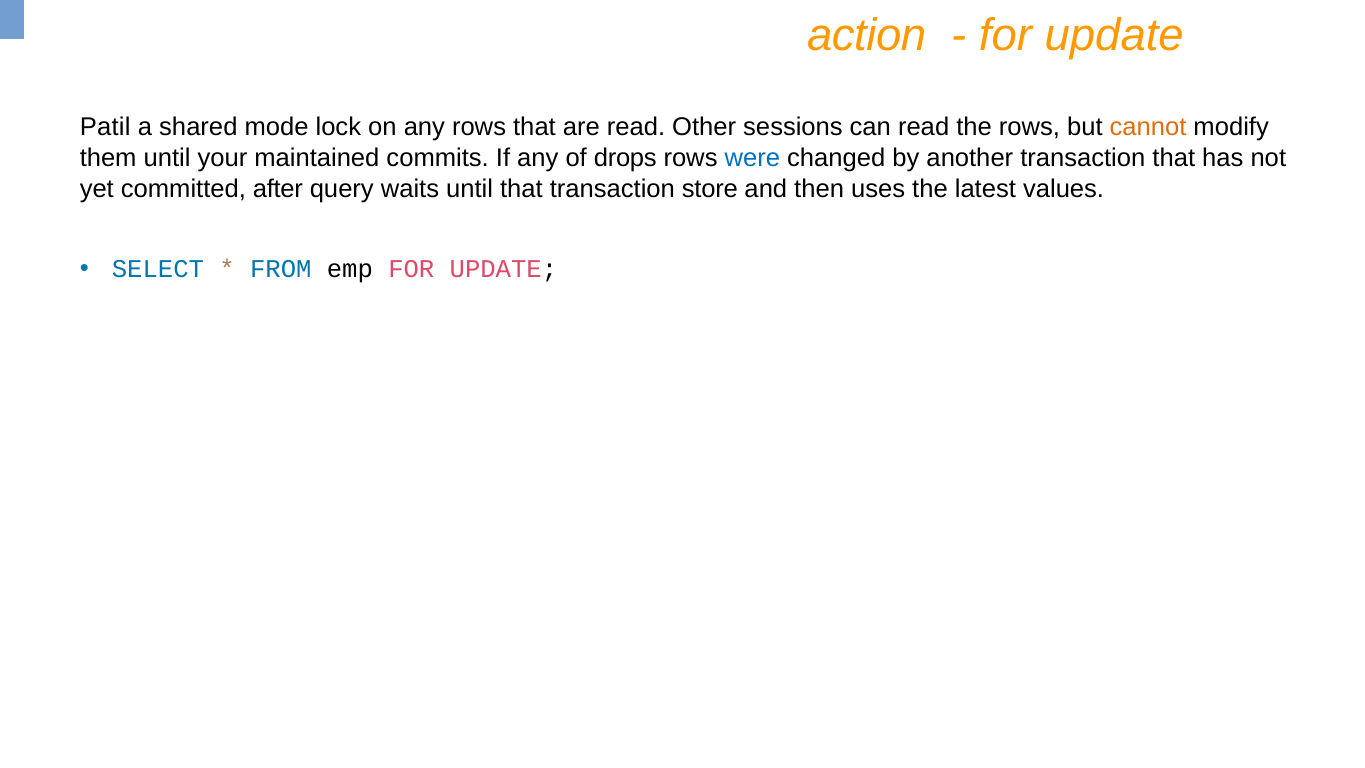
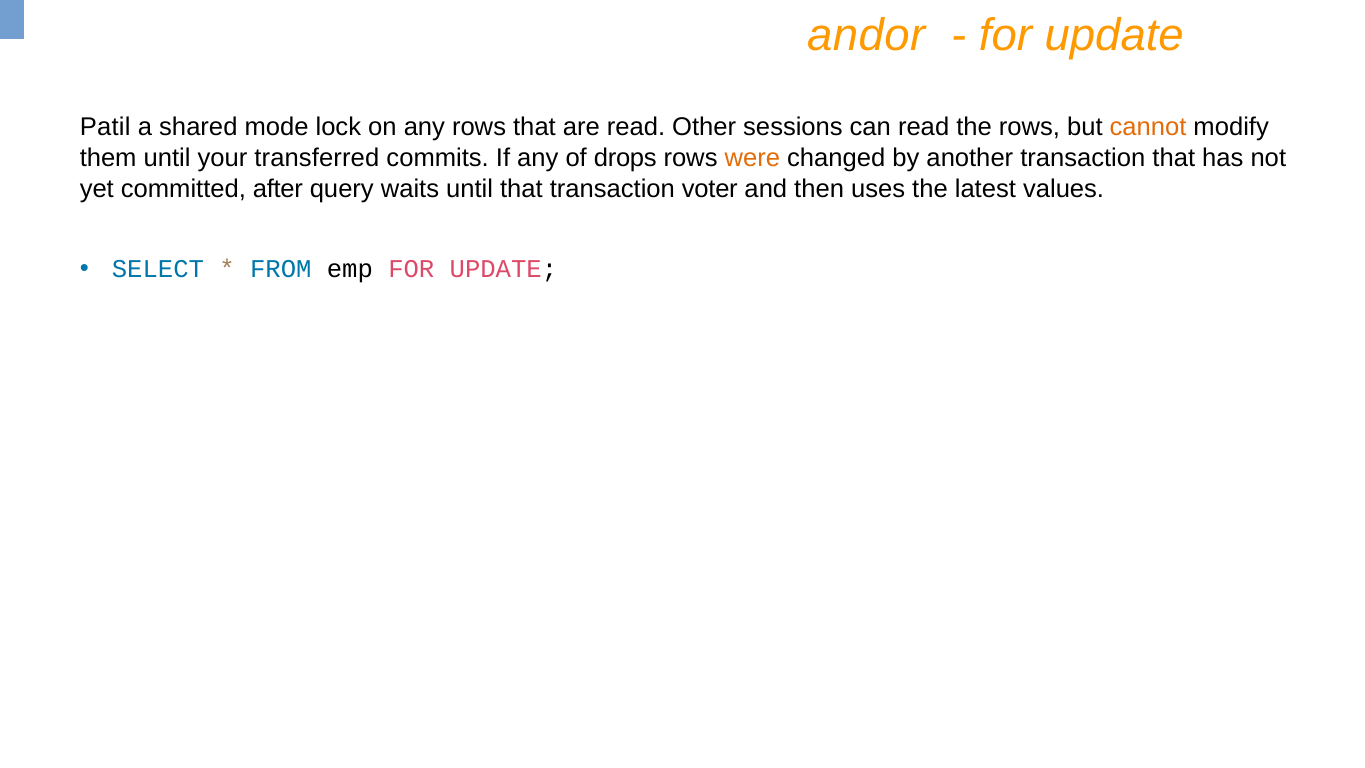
action: action -> andor (866, 36)
maintained: maintained -> transferred (317, 158)
were colour: blue -> orange (752, 158)
store: store -> voter (710, 189)
